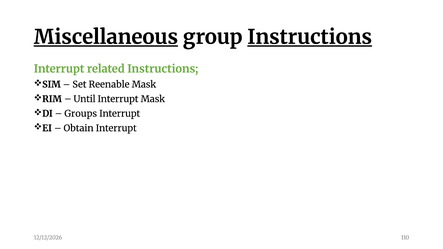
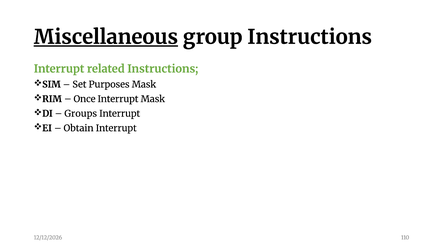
Instructions underline: present -> none (310, 37)
Reenable: Reenable -> Purposes (109, 85)
Until: Until -> Once (85, 99)
